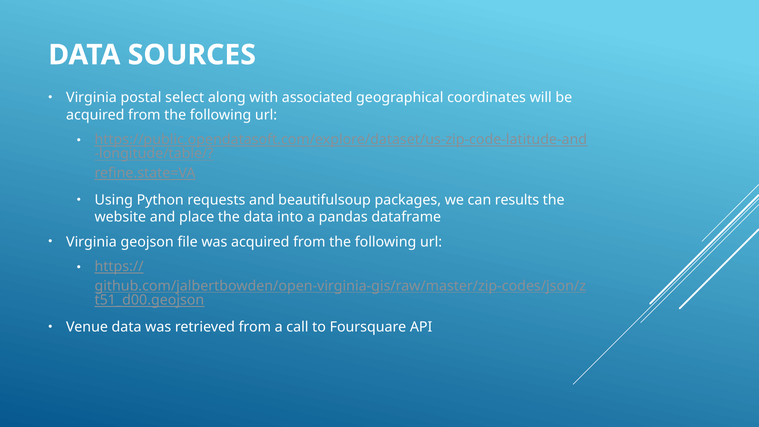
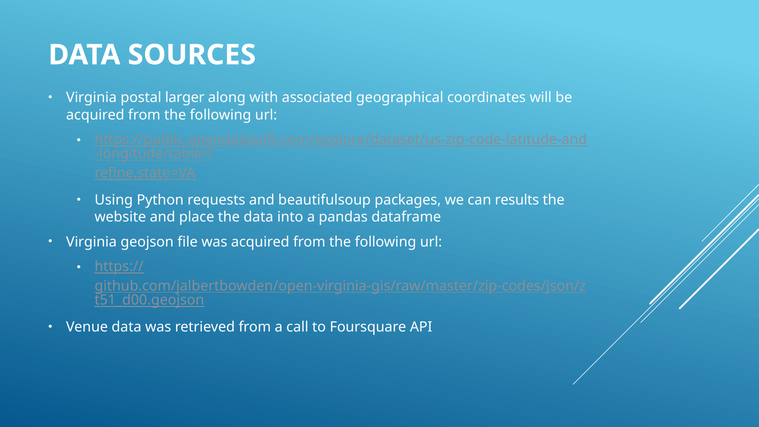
select: select -> larger (185, 98)
